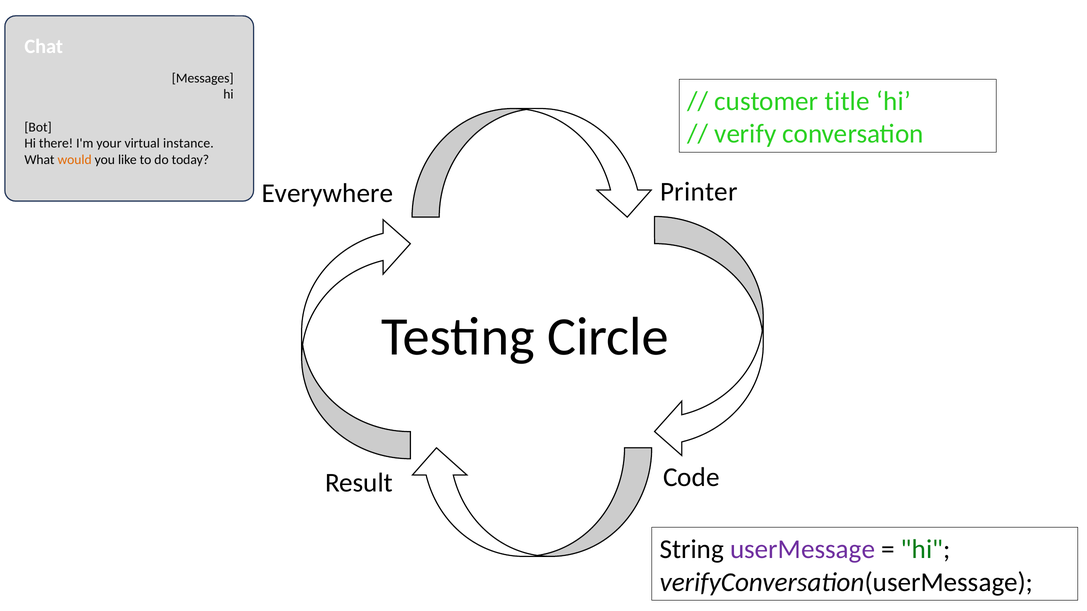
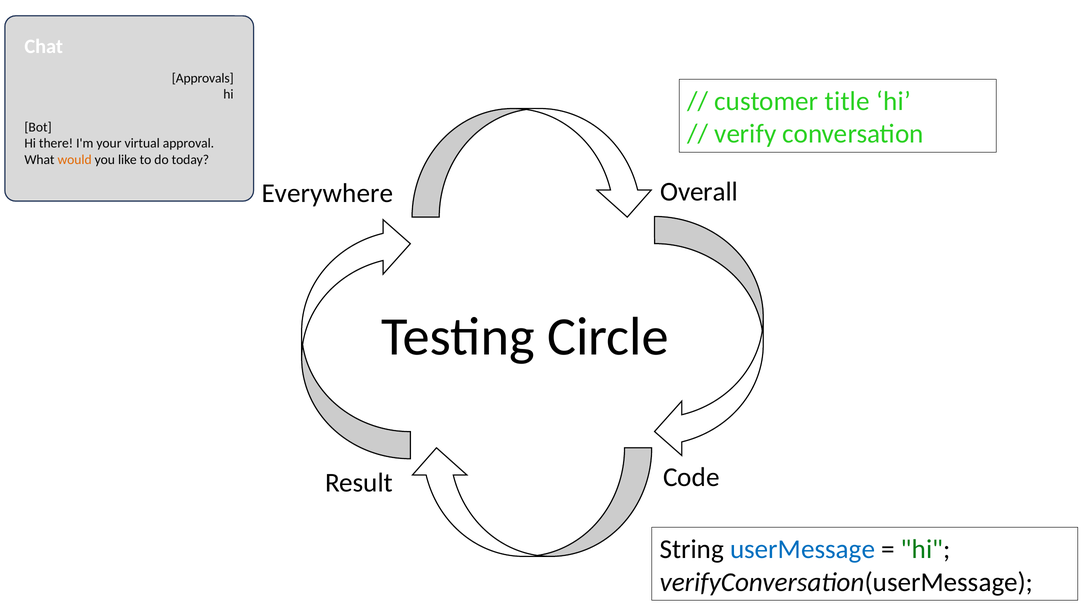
Messages: Messages -> Approvals (203, 78)
instance: instance -> approval (188, 143)
Printer: Printer -> Overall (699, 192)
userMessage colour: purple -> blue (803, 550)
